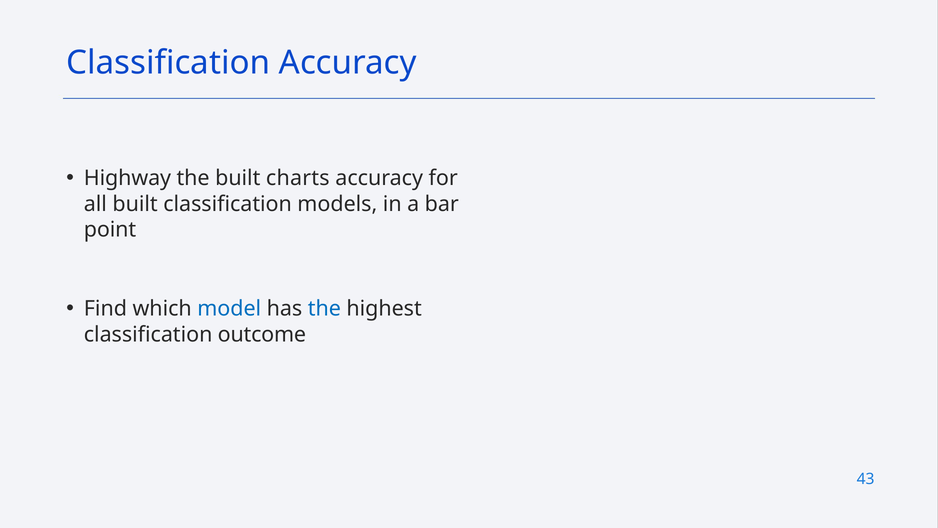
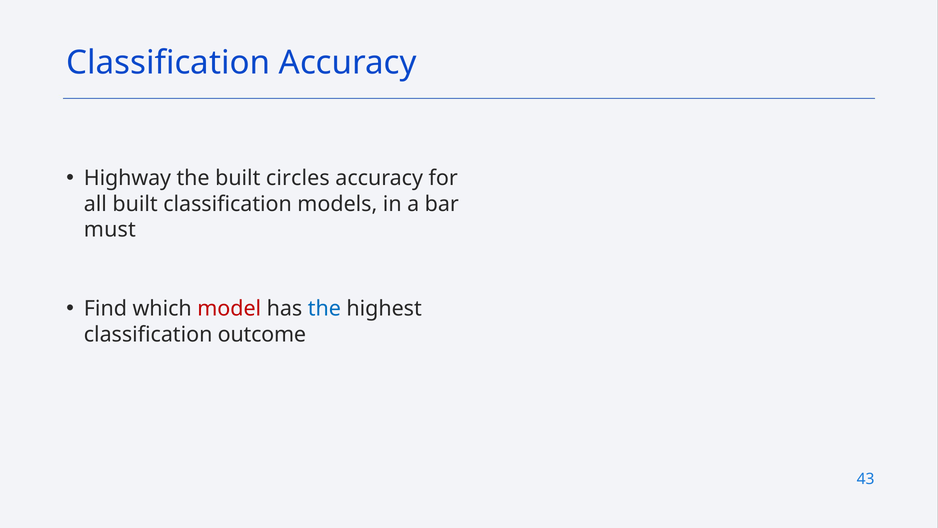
charts: charts -> circles (298, 178)
point: point -> must (110, 230)
model colour: blue -> red (229, 308)
